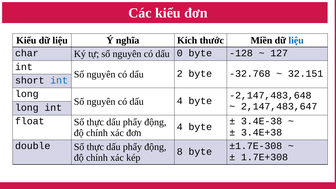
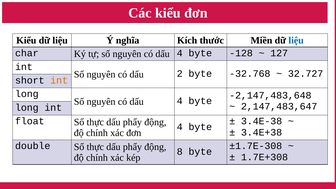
0: 0 -> 4 (180, 53)
32.151: 32.151 -> 32.727 (306, 74)
int colour: blue -> orange (59, 80)
